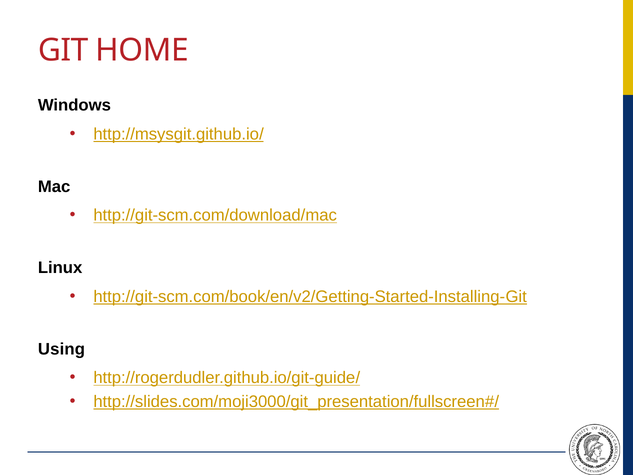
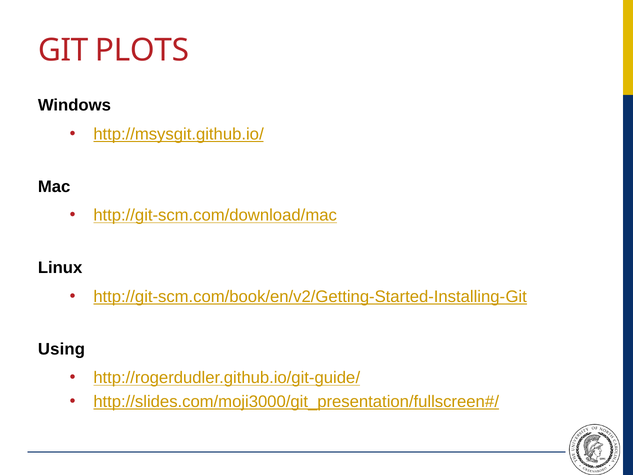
HOME: HOME -> PLOTS (142, 50)
